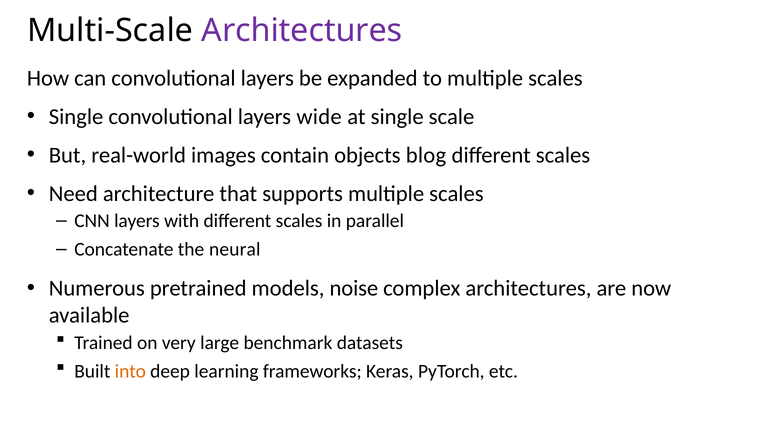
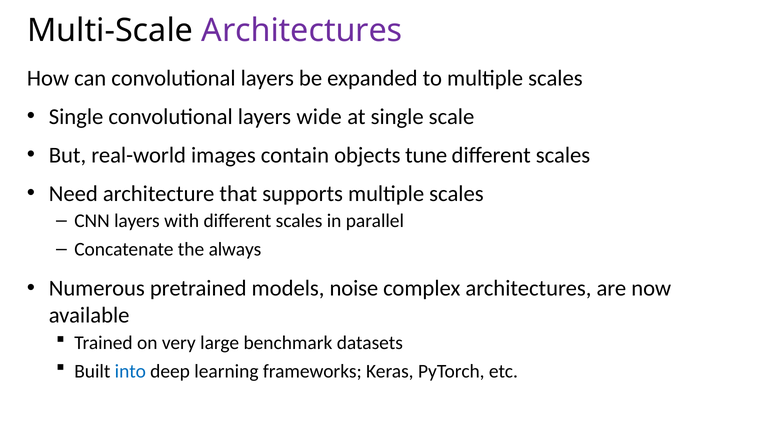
blog: blog -> tune (426, 155)
neural: neural -> always (235, 249)
into colour: orange -> blue (130, 371)
